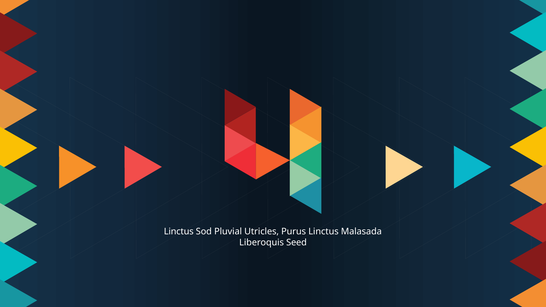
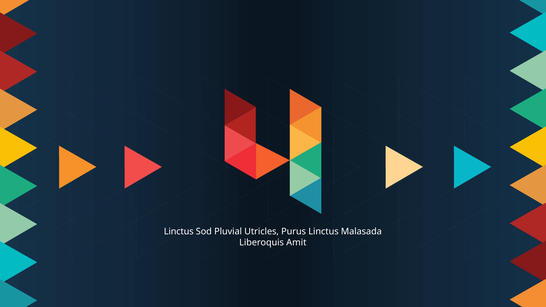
Seed: Seed -> Amit (296, 243)
